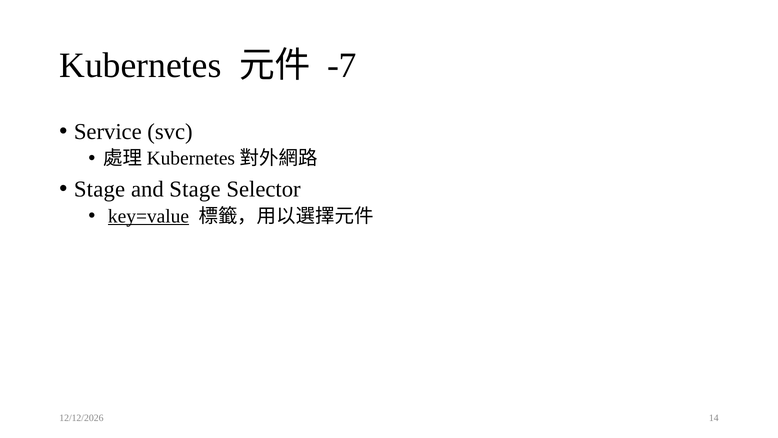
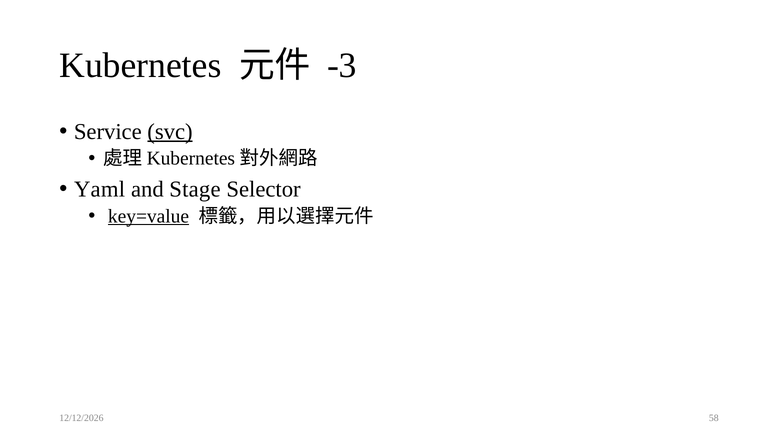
-7: -7 -> -3 (342, 65)
svc underline: none -> present (170, 132)
Stage: Stage -> Yaml (100, 189)
14: 14 -> 58 (714, 418)
